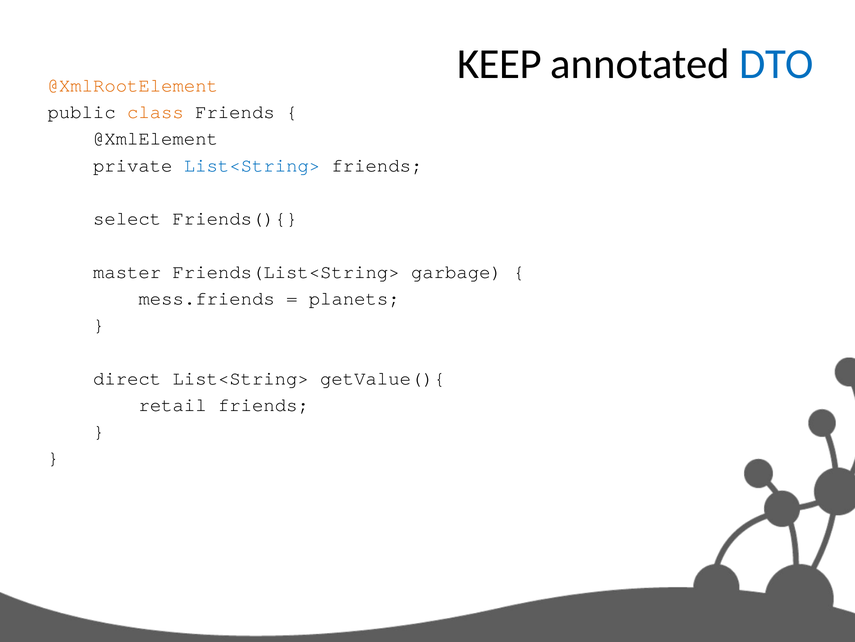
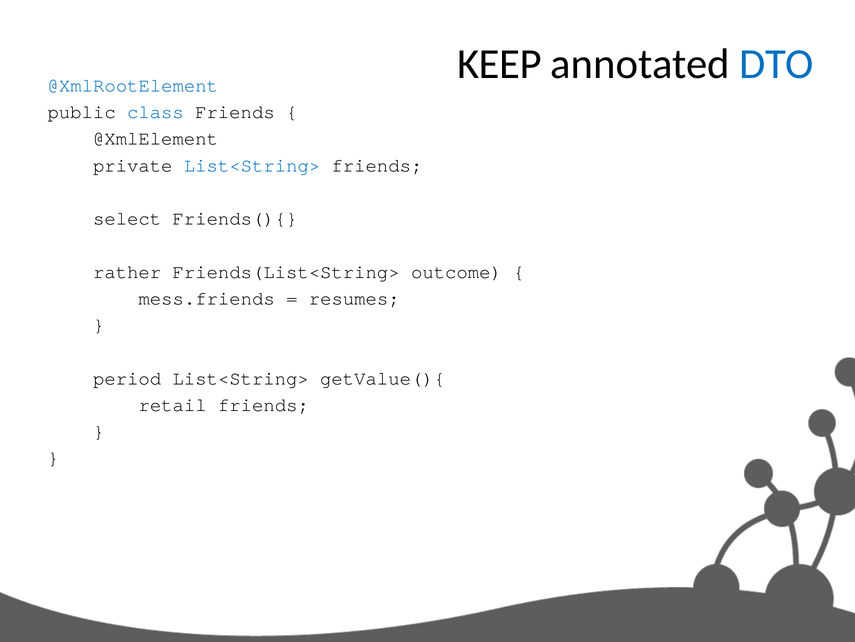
@XmlRootElement colour: orange -> blue (133, 85)
class colour: orange -> blue (155, 112)
master: master -> rather (127, 272)
garbage: garbage -> outcome (457, 272)
planets: planets -> resumes (354, 298)
direct: direct -> period (127, 378)
